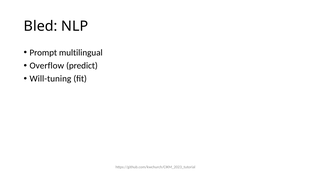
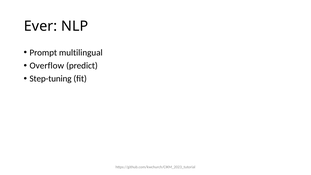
Bled: Bled -> Ever (41, 26)
Will-tuning: Will-tuning -> Step-tuning (51, 79)
